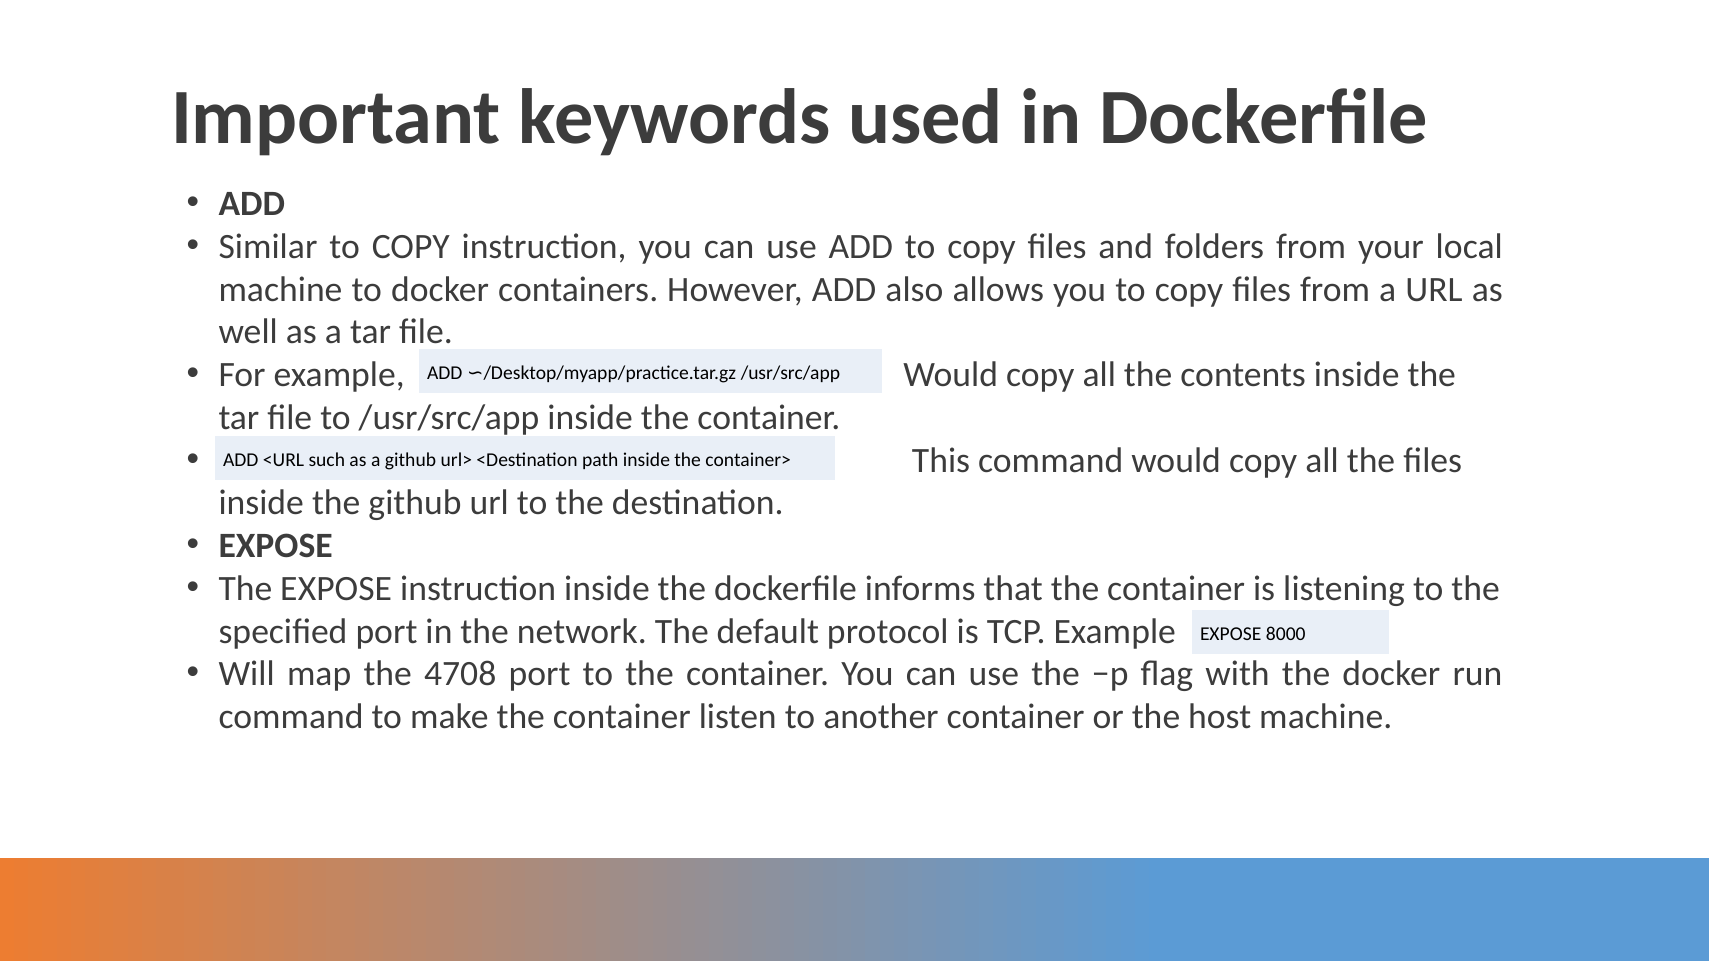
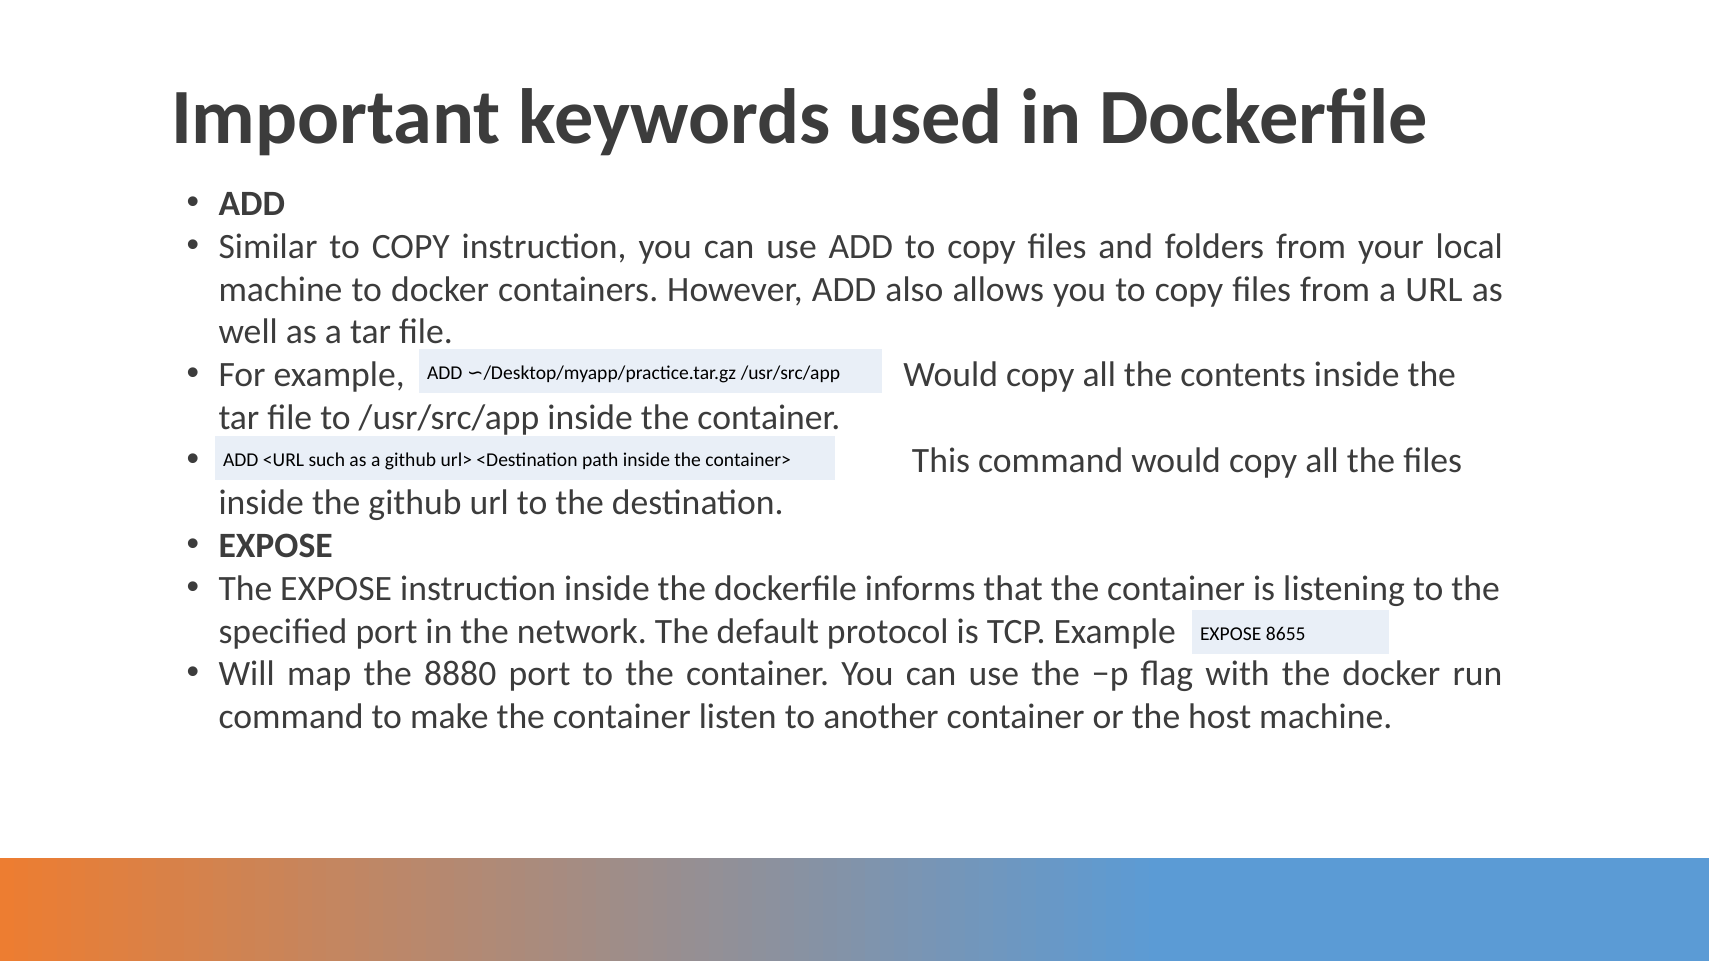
8000: 8000 -> 8655 (1286, 634)
4708: 4708 -> 8880 (460, 674)
